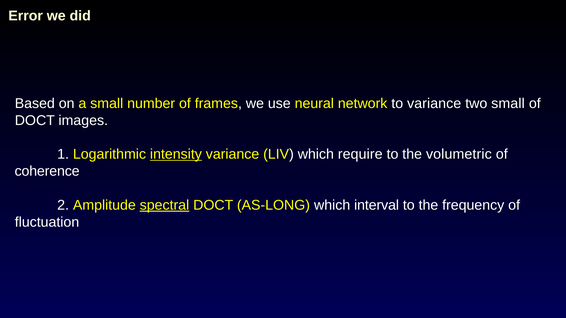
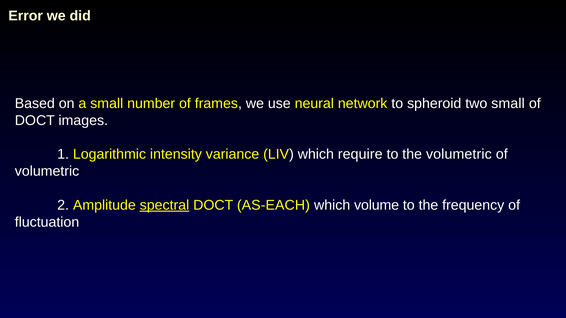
to variance: variance -> spheroid (434, 104)
intensity underline: present -> none (176, 154)
coherence: coherence -> volumetric (47, 171)
AS-LONG: AS-LONG -> AS-EACH (273, 205)
interval: interval -> volume (377, 205)
